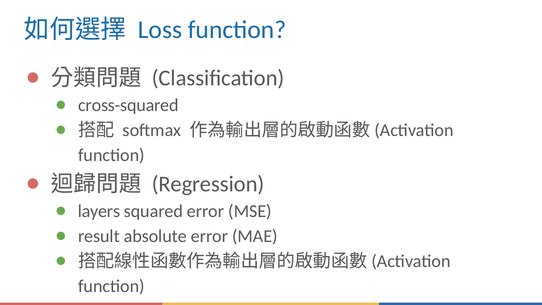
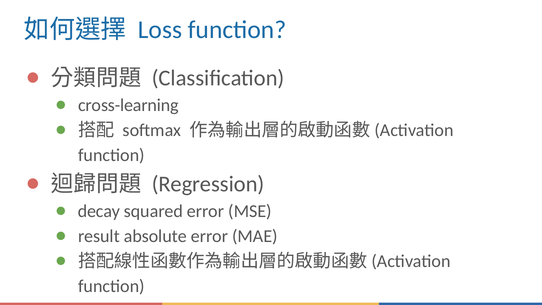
cross-squared: cross-squared -> cross-learning (128, 105)
layers: layers -> decay (99, 211)
